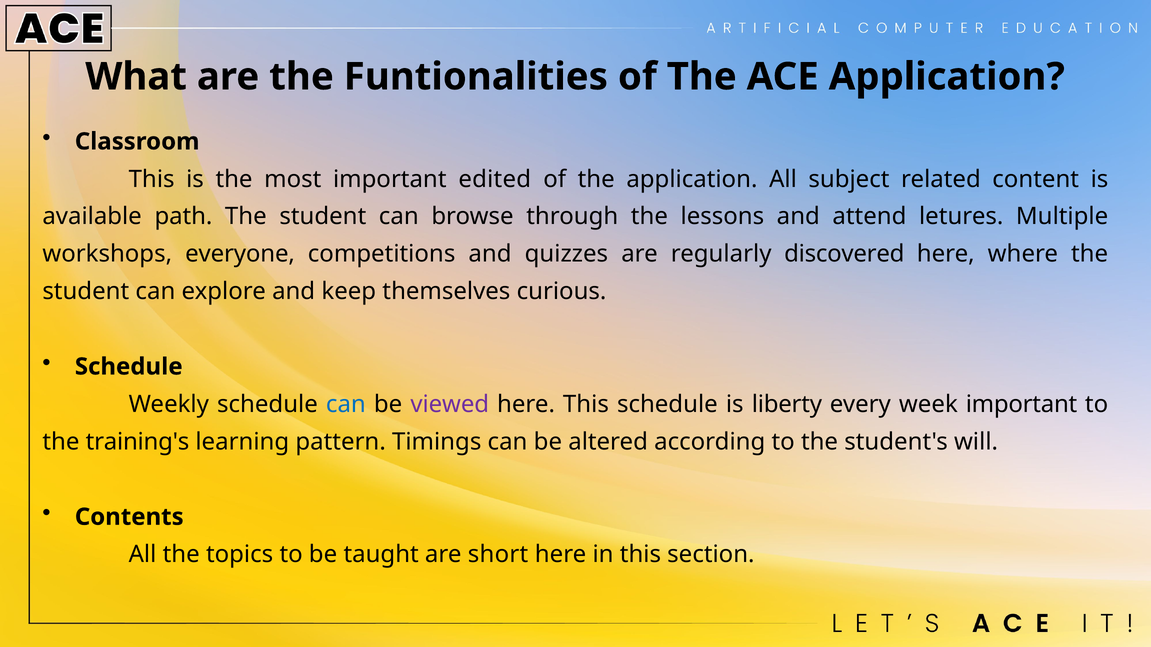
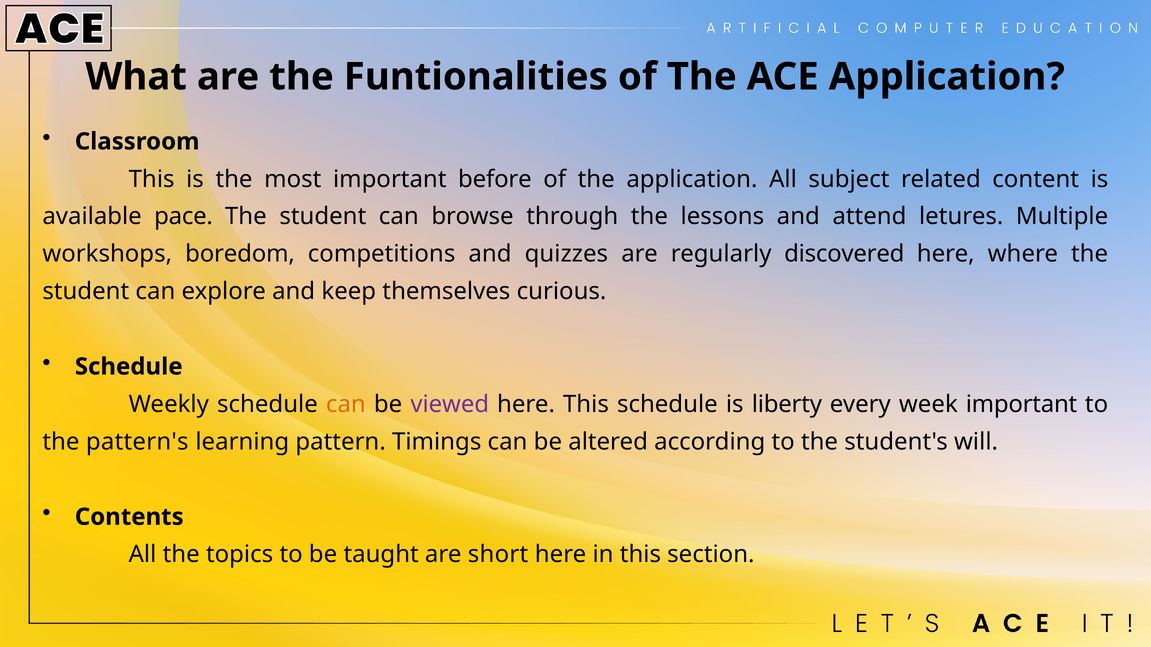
edited: edited -> before (495, 179)
path: path -> pace (184, 217)
everyone: everyone -> boredom (240, 254)
can colour: blue -> orange (346, 405)
training's: training's -> pattern's (137, 442)
